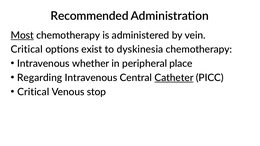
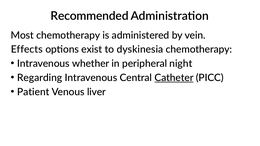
Most underline: present -> none (22, 35)
Critical: Critical -> Effects (27, 50)
place: place -> night (181, 64)
Critical: Critical -> Patient (33, 92)
stop: stop -> liver (96, 92)
